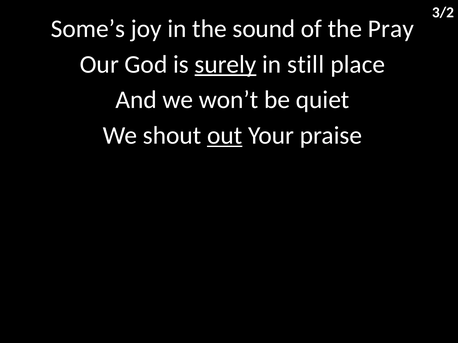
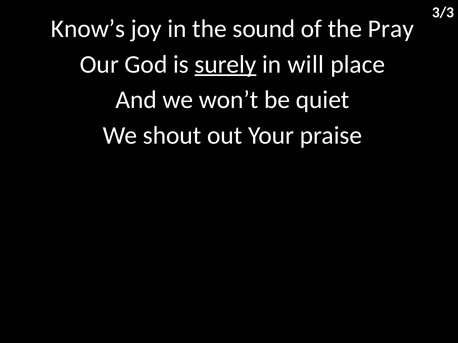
3/2: 3/2 -> 3/3 (443, 12)
Some’s: Some’s -> Know’s (88, 29)
still: still -> will (306, 64)
out underline: present -> none (225, 136)
